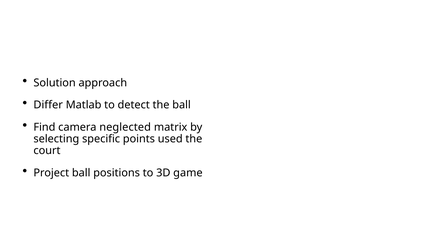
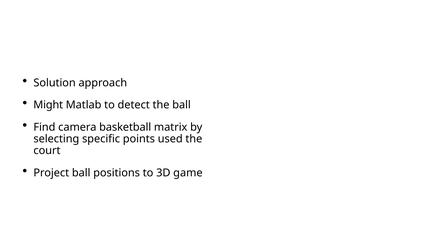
Differ: Differ -> Might (48, 105)
neglected: neglected -> basketball (125, 127)
